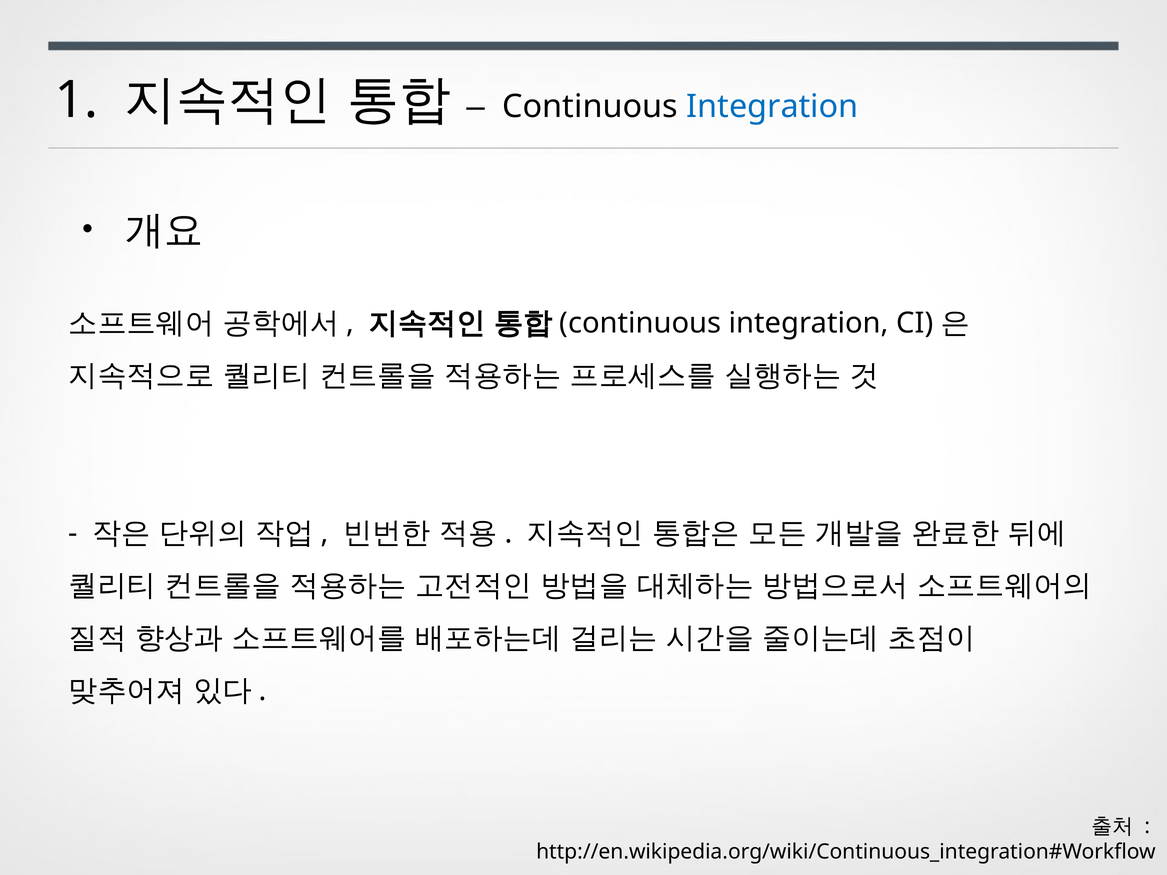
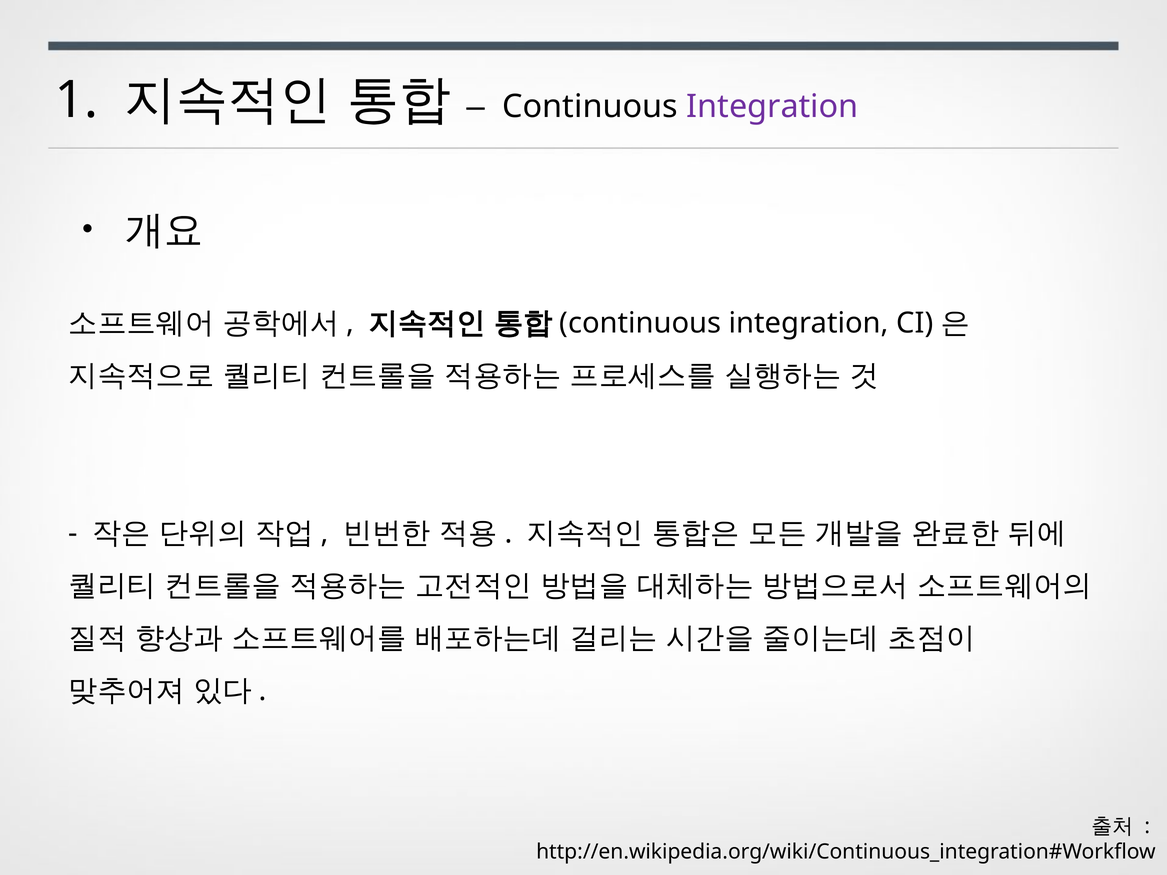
Integration colour: blue -> purple (772, 107)
